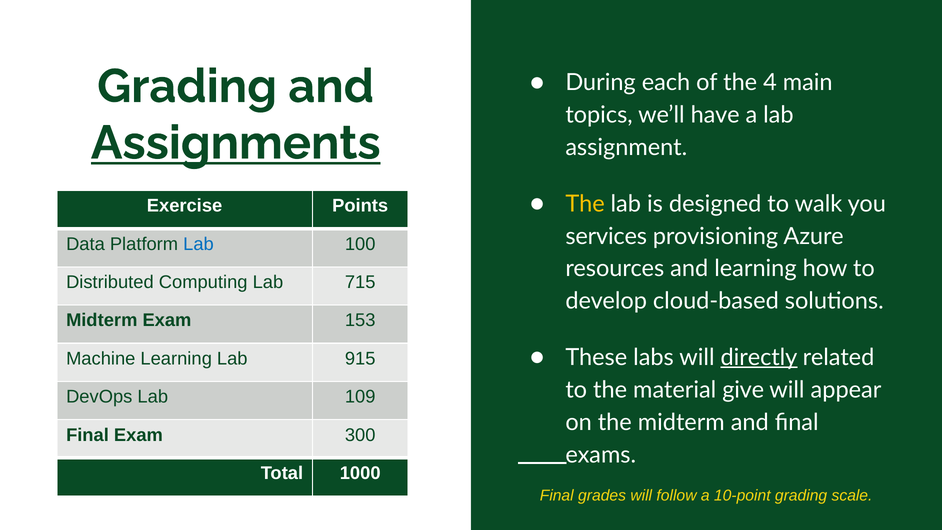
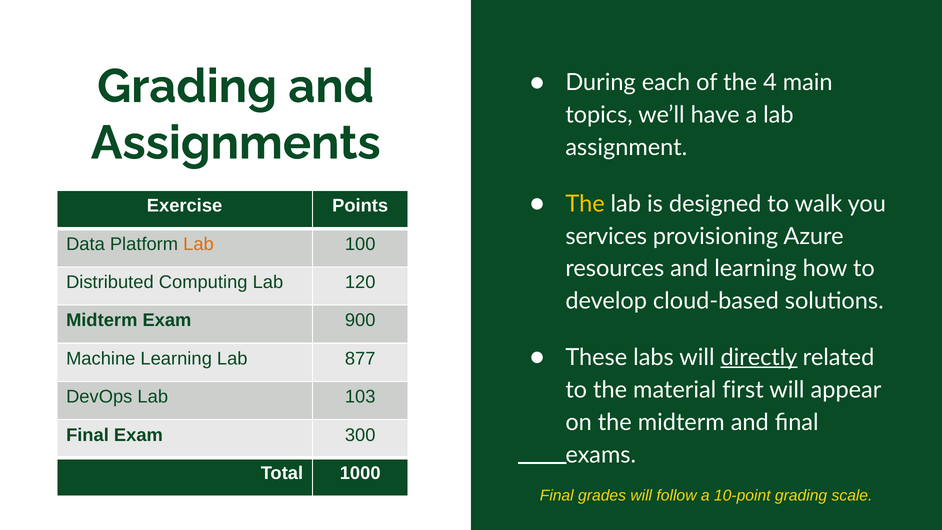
Assignments underline: present -> none (236, 143)
Lab colour: blue -> orange (199, 244)
715: 715 -> 120 (360, 282)
153: 153 -> 900 (360, 320)
915: 915 -> 877 (360, 359)
give: give -> first (743, 390)
109: 109 -> 103 (360, 397)
